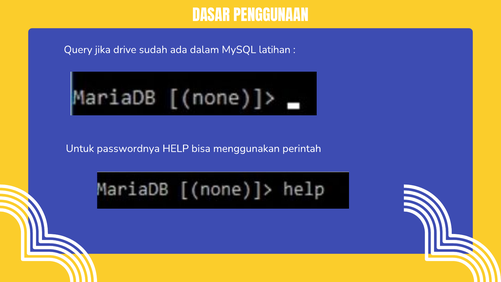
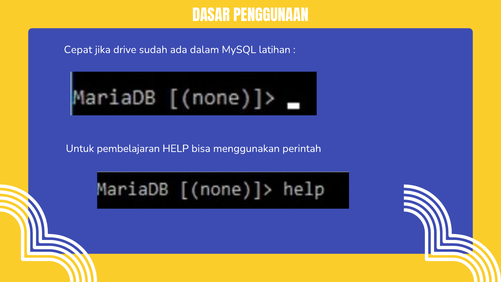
Query: Query -> Cepat (78, 50)
passwordnya: passwordnya -> pembelajaran (128, 148)
